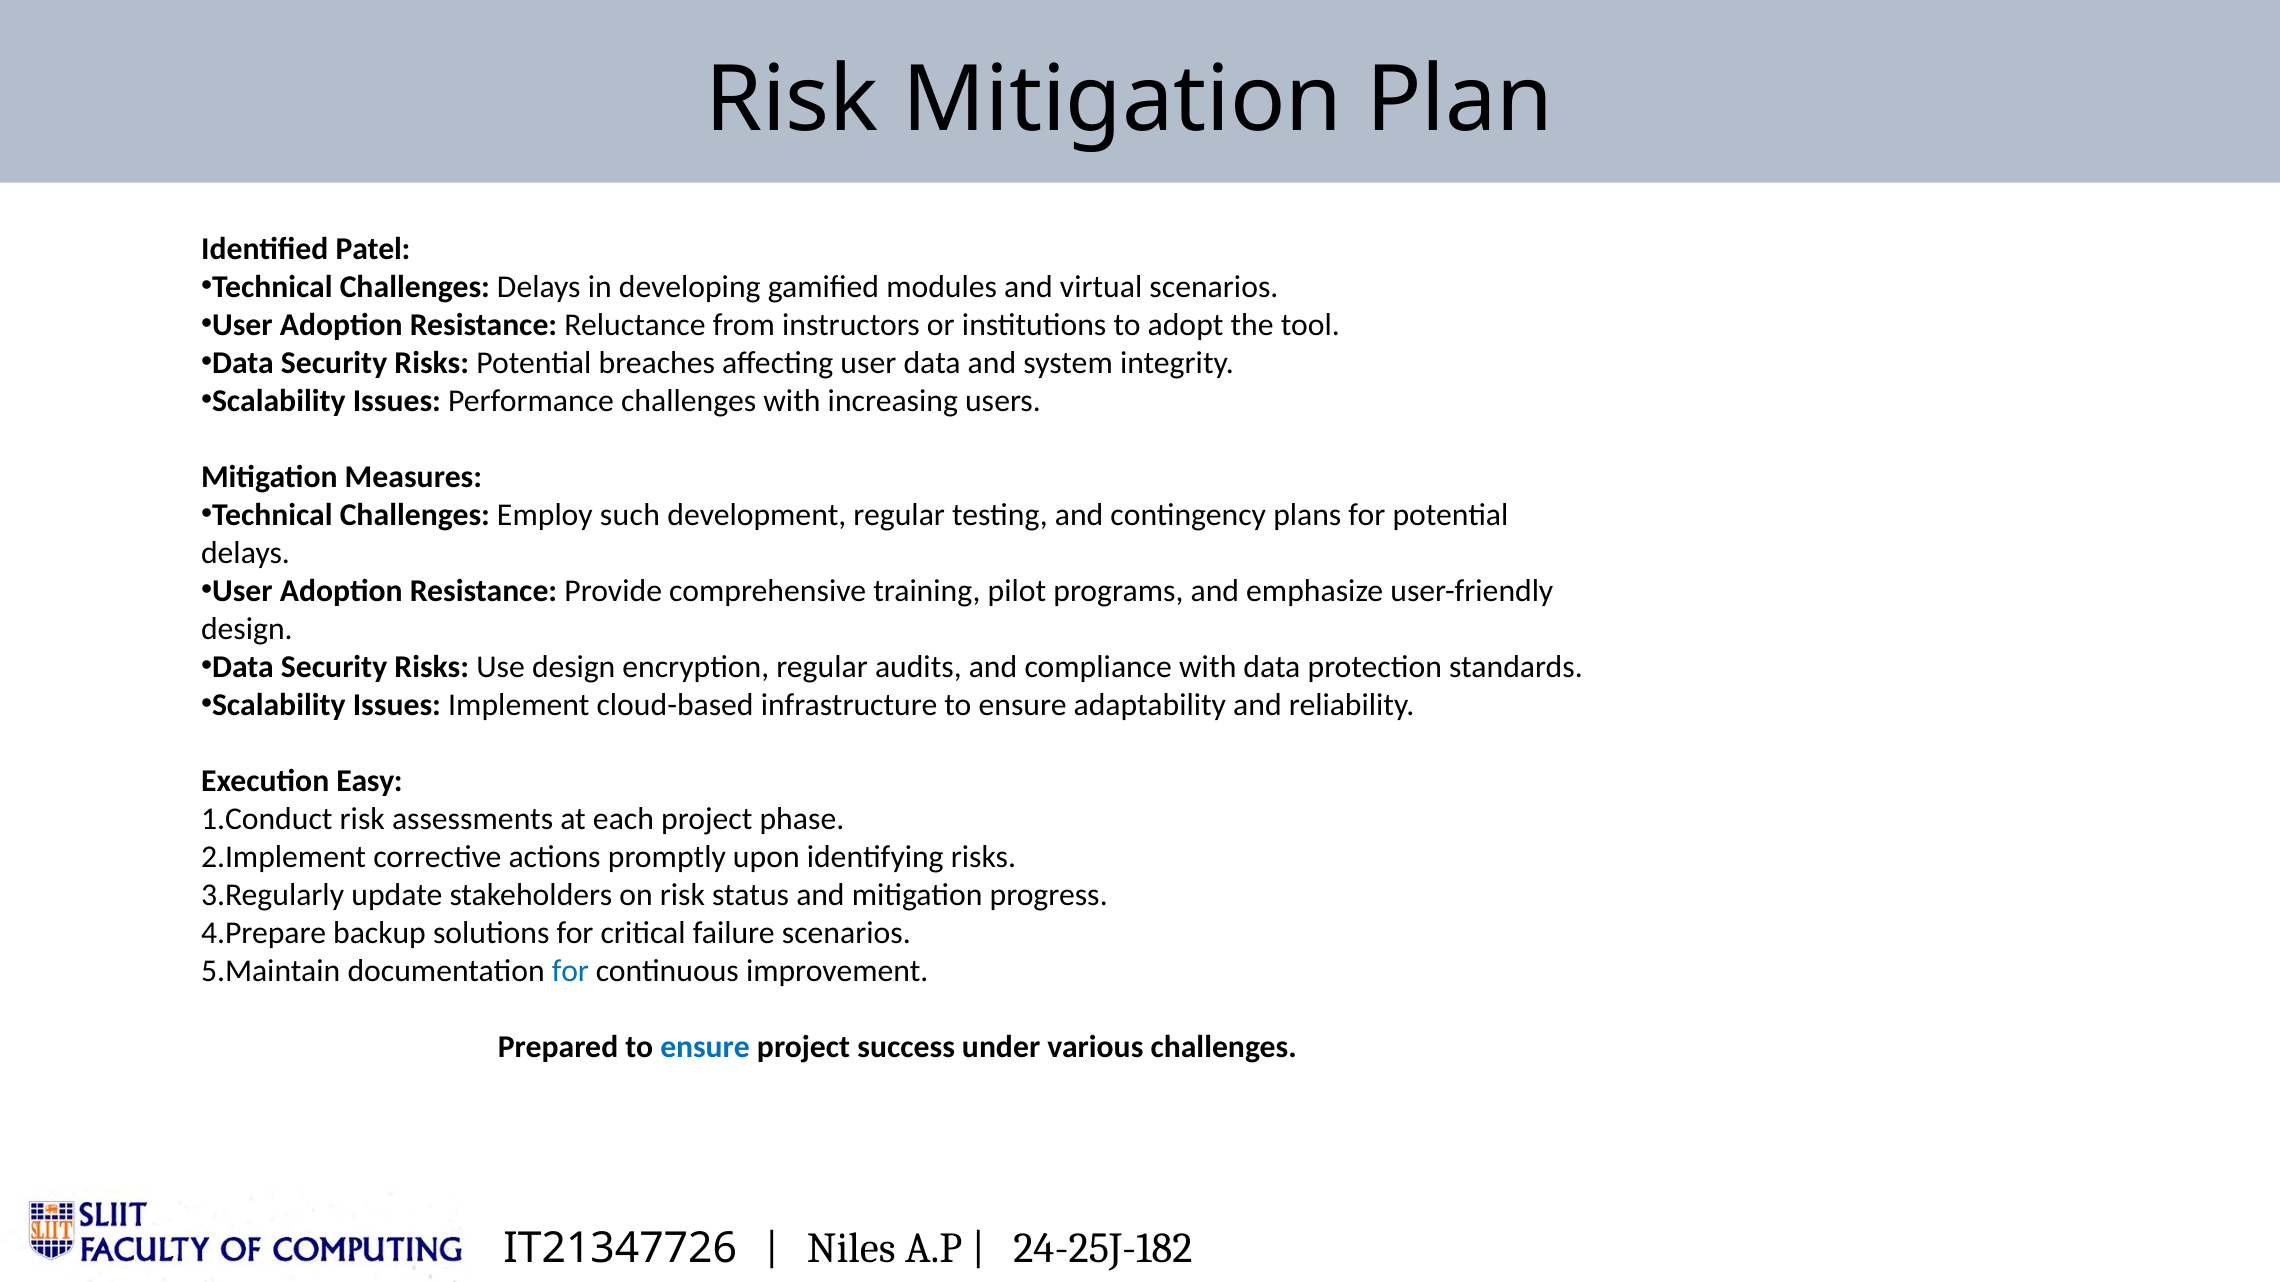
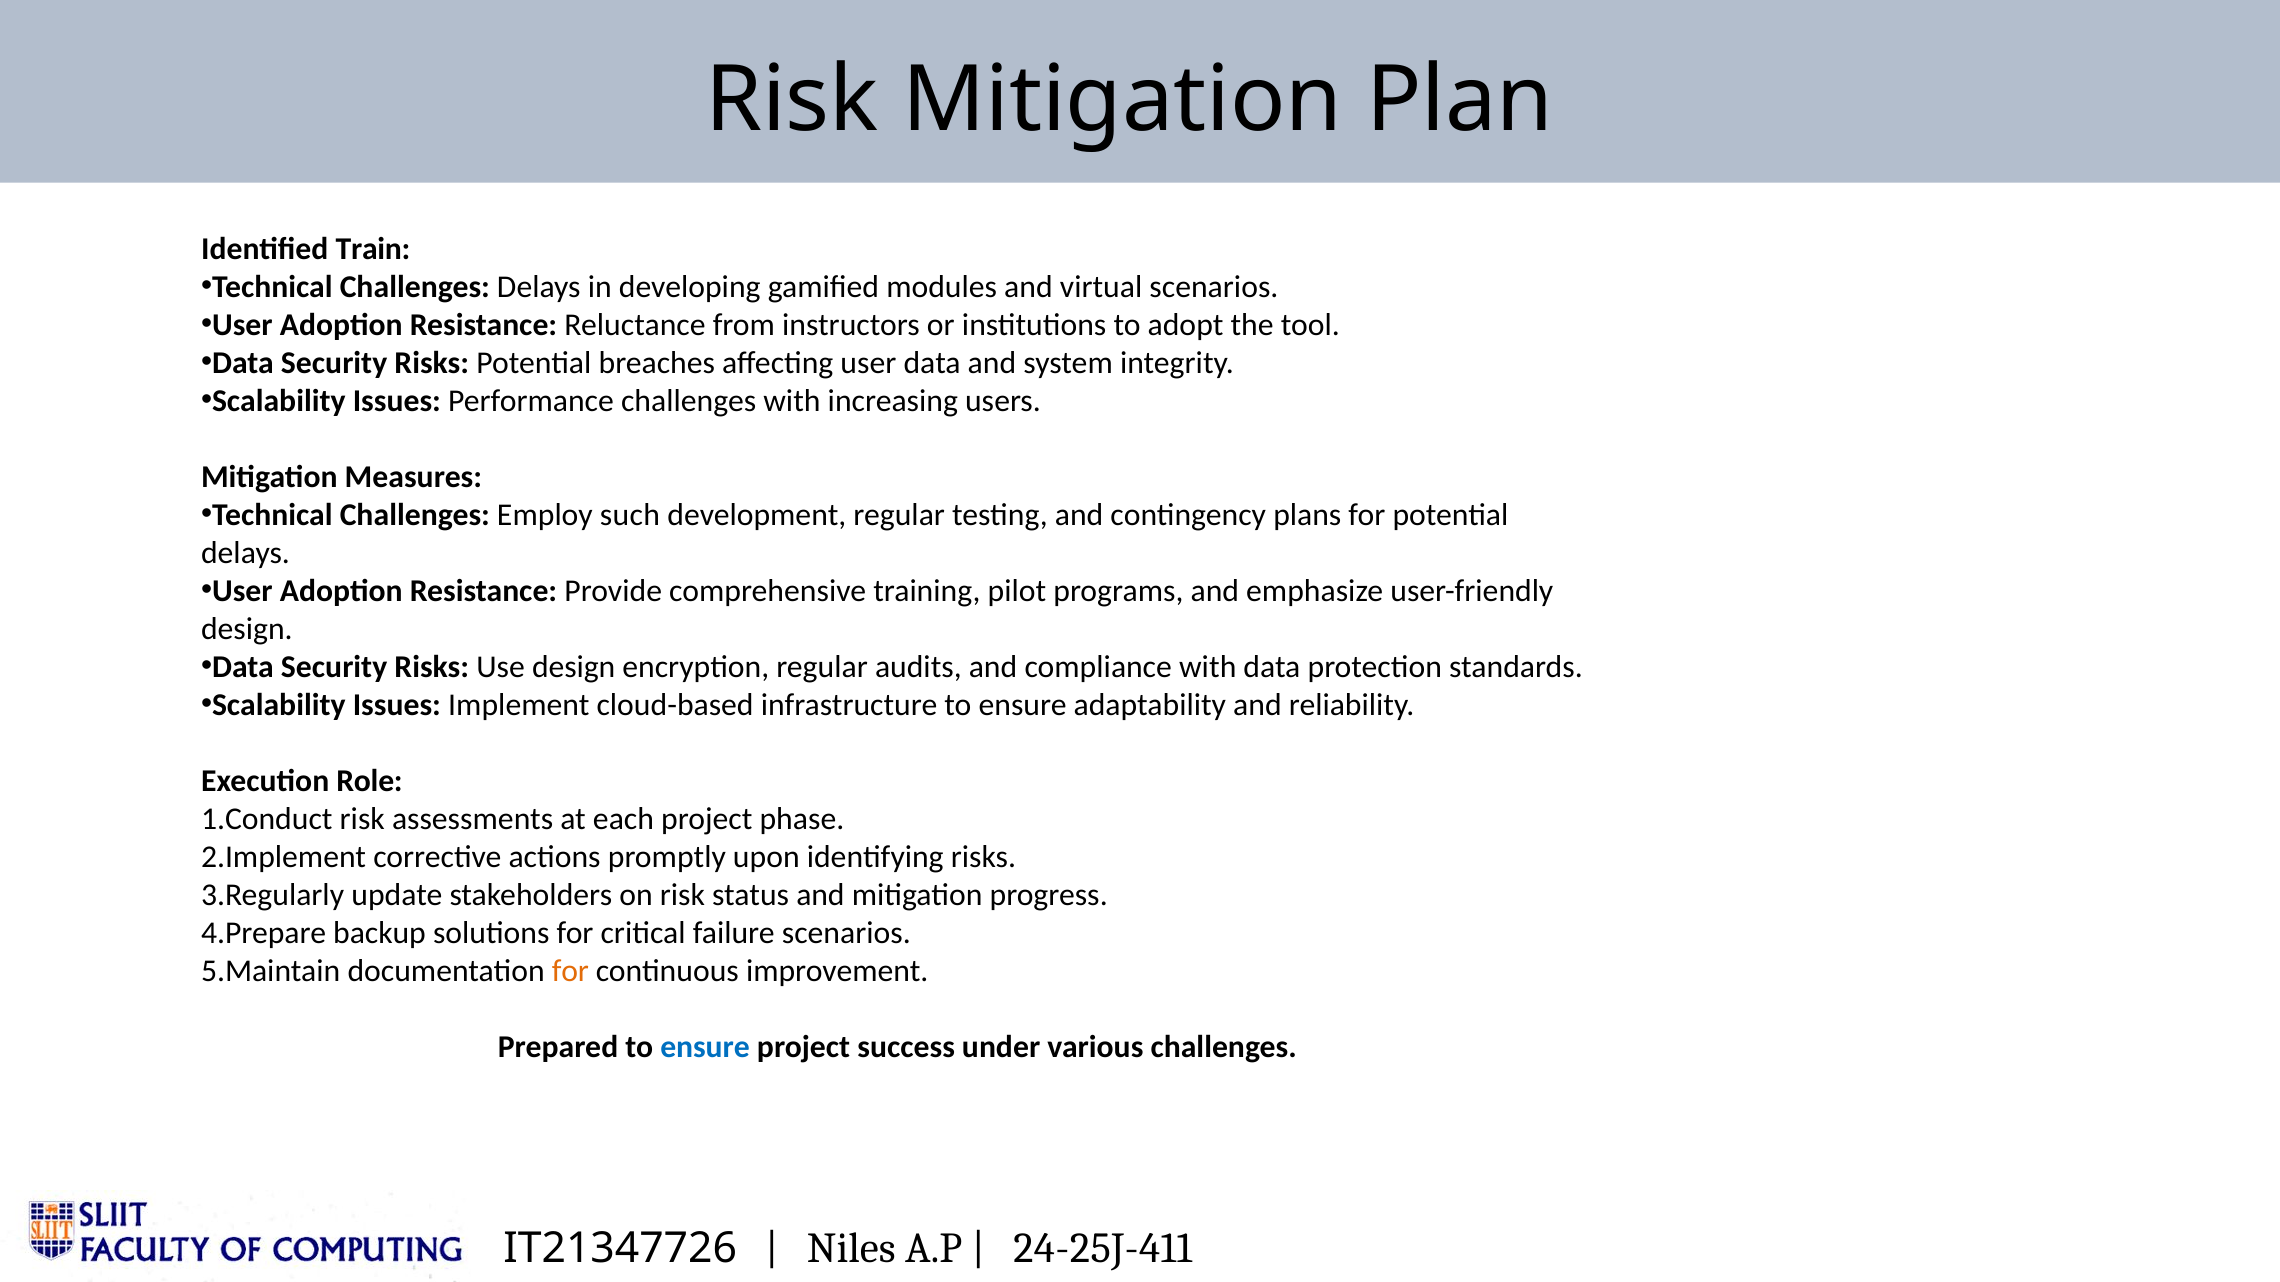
Patel: Patel -> Train (373, 249)
Easy: Easy -> Role (370, 781)
for colour: blue -> orange (570, 971)
24-25J-182: 24-25J-182 -> 24-25J-411 (1103, 1249)
